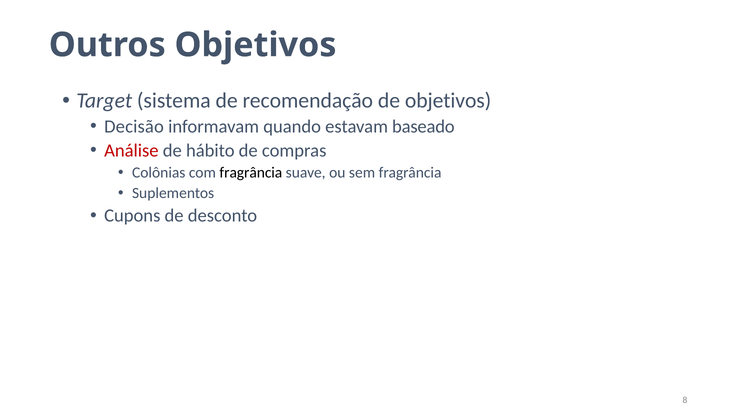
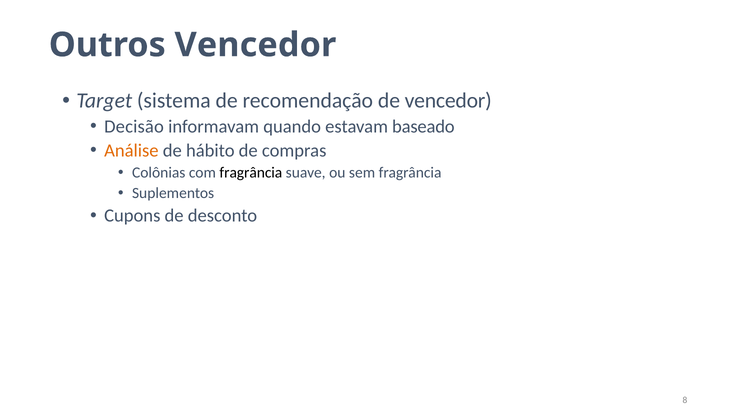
Outros Objetivos: Objetivos -> Vencedor (255, 45)
de objetivos: objetivos -> vencedor (448, 101)
Análise colour: red -> orange (131, 150)
